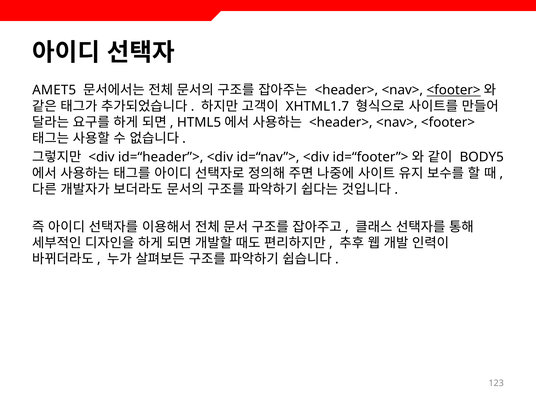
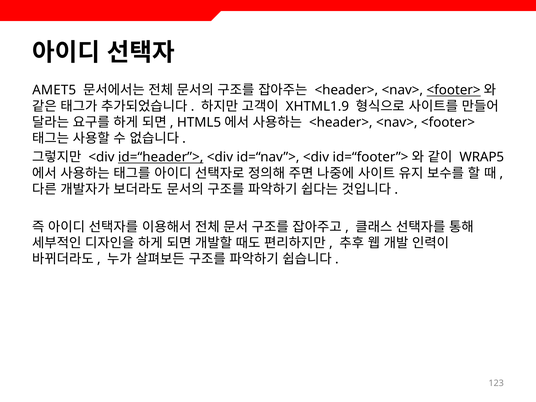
XHTML1.7: XHTML1.7 -> XHTML1.9 (317, 106)
id=“header”> underline: none -> present (161, 157)
BODY5: BODY5 -> WRAP5 (482, 157)
